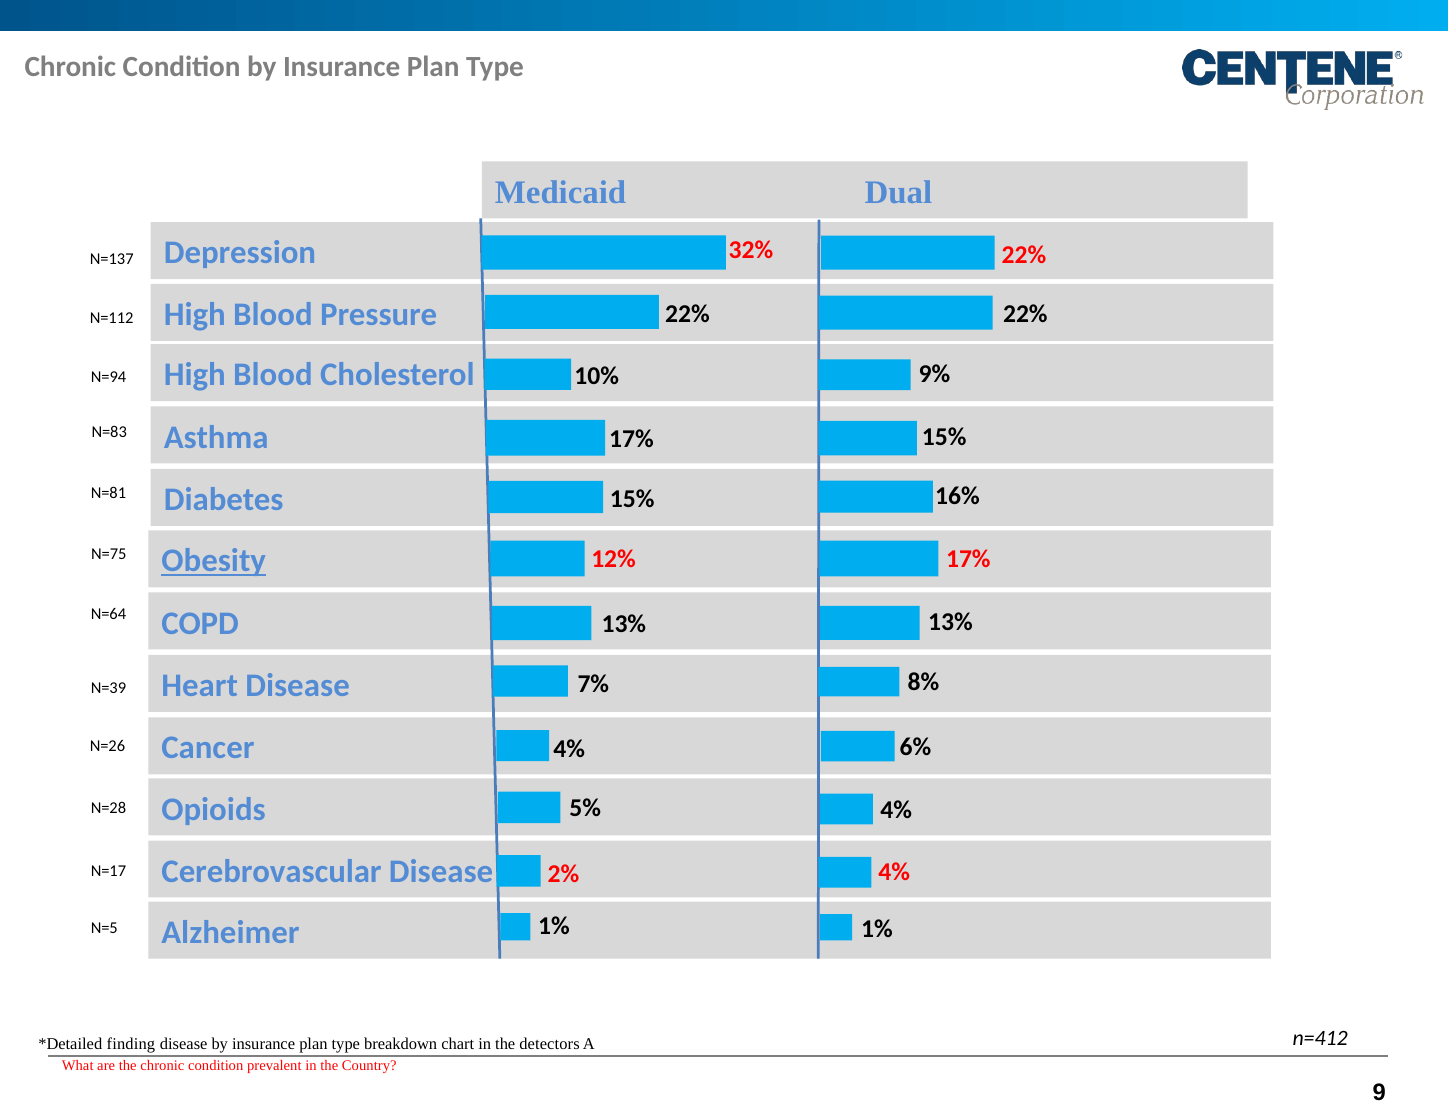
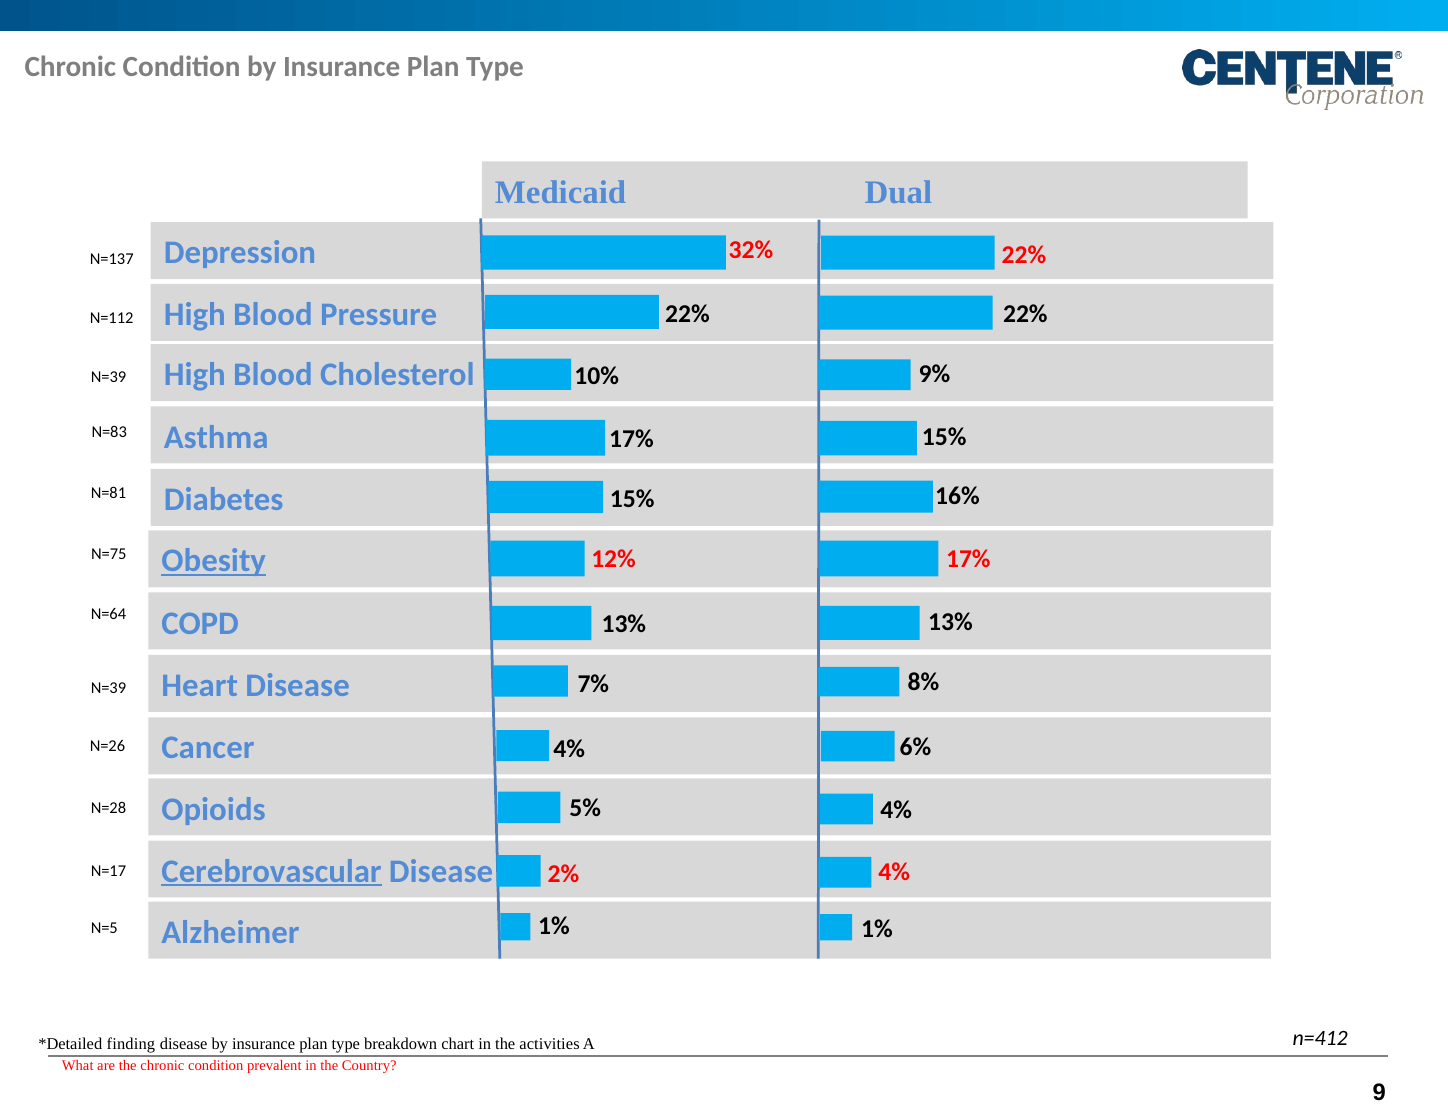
N=94: N=94 -> N=39 (109, 377)
Cerebrovascular underline: none -> present (272, 871)
detectors: detectors -> activities (550, 1044)
